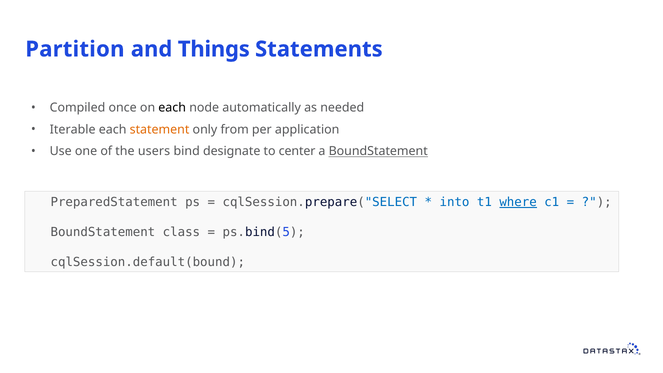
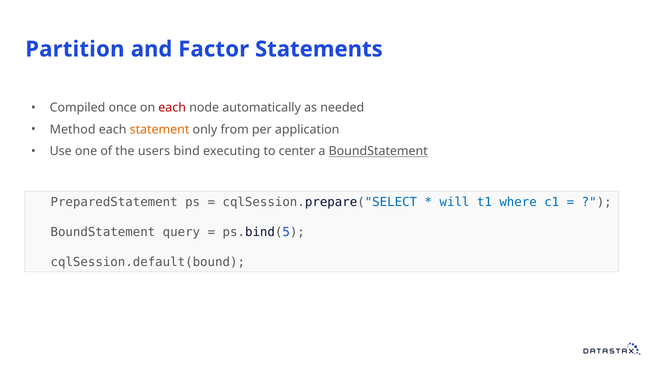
Things: Things -> Factor (214, 49)
each colour: black -> red (172, 108)
Iterable: Iterable -> Method (73, 129)
designate: designate -> executing (232, 151)
into: into -> will (455, 202)
where underline: present -> none (518, 202)
class: class -> query (181, 232)
